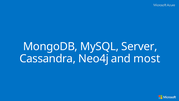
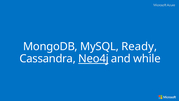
Server: Server -> Ready (139, 46)
Neo4j underline: none -> present (93, 58)
most: most -> while (147, 58)
